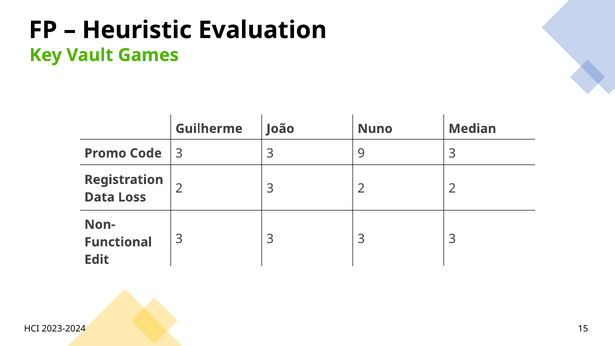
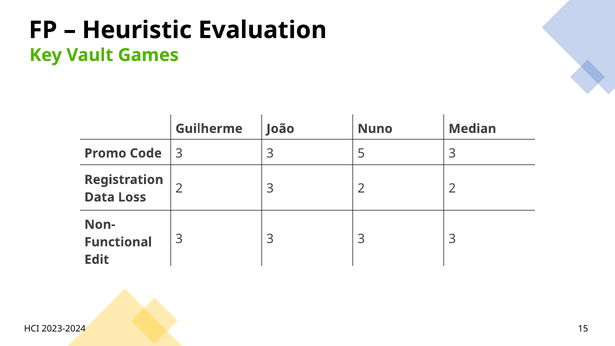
9: 9 -> 5 (361, 153)
